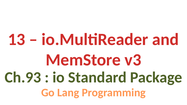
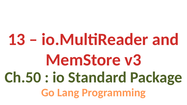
Ch.93: Ch.93 -> Ch.50 (23, 78)
